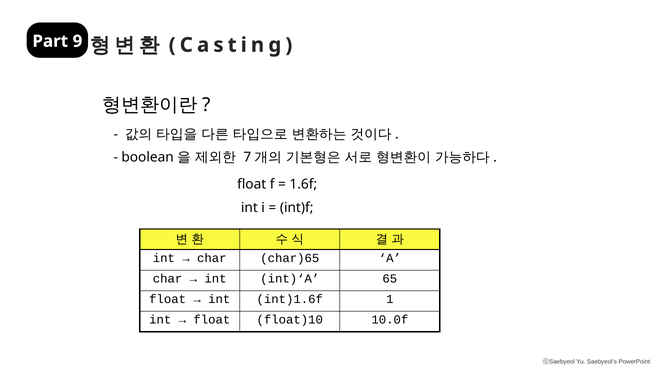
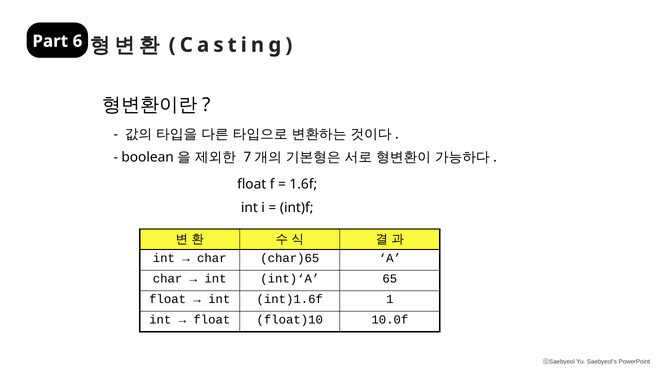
9: 9 -> 6 (77, 41)
